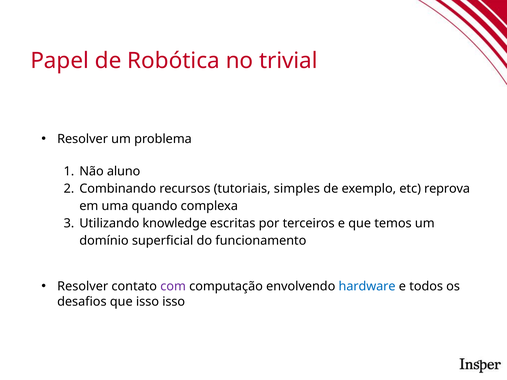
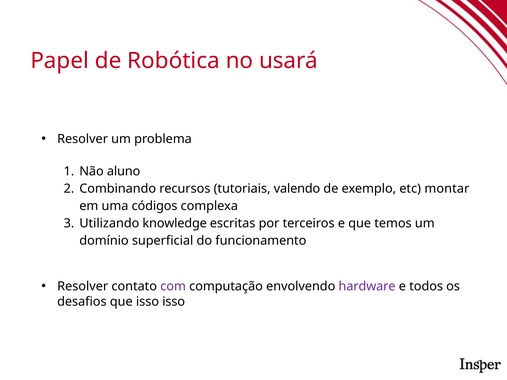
trivial: trivial -> usará (288, 61)
simples: simples -> valendo (297, 189)
reprova: reprova -> montar (447, 189)
quando: quando -> códigos (155, 206)
hardware colour: blue -> purple (367, 286)
